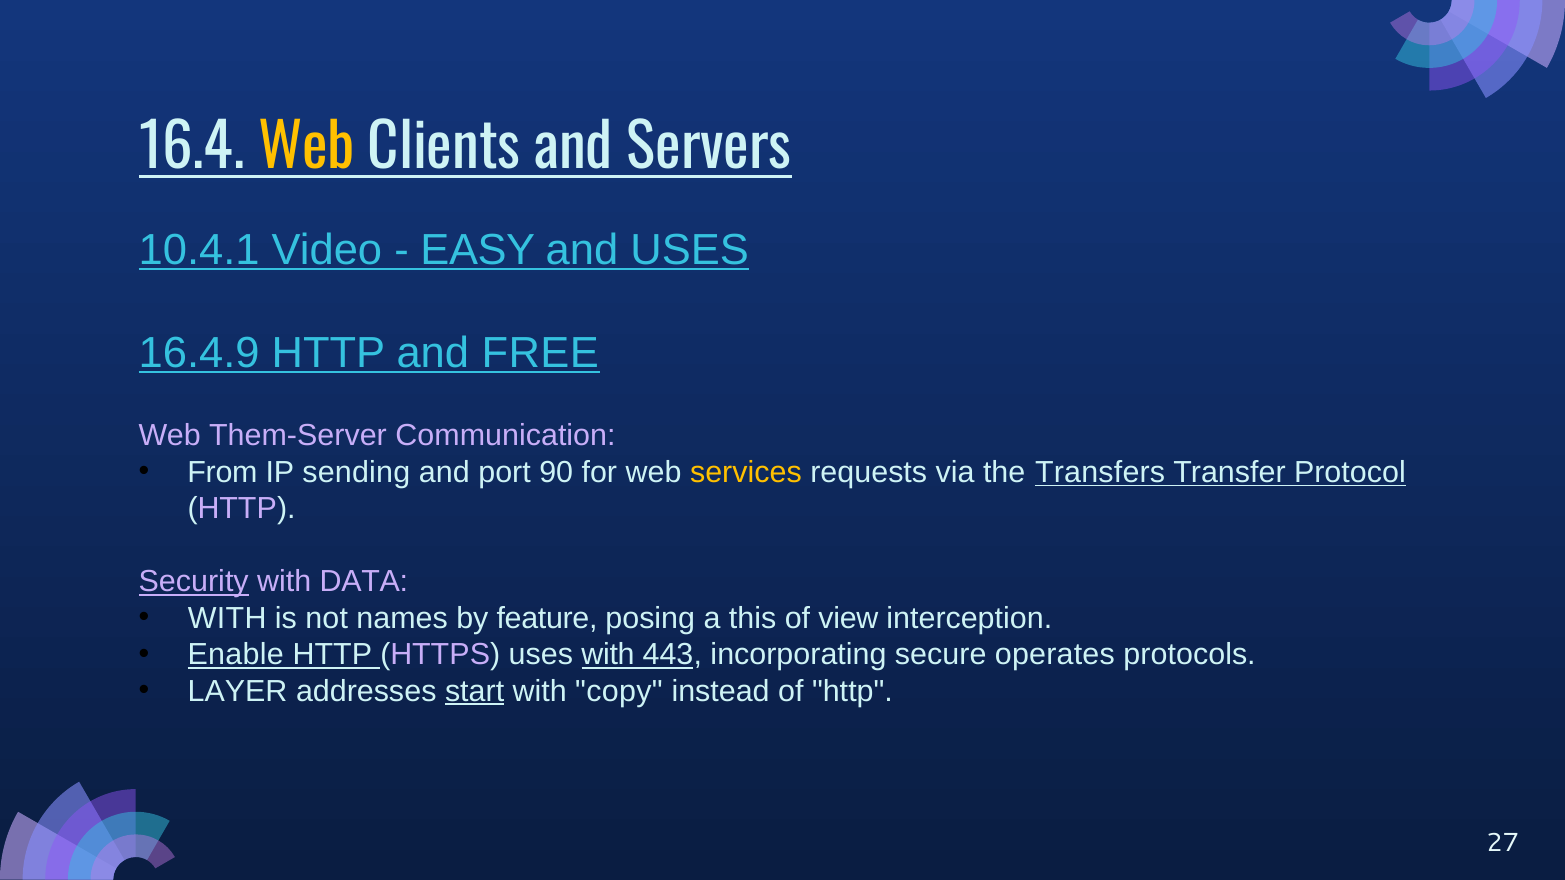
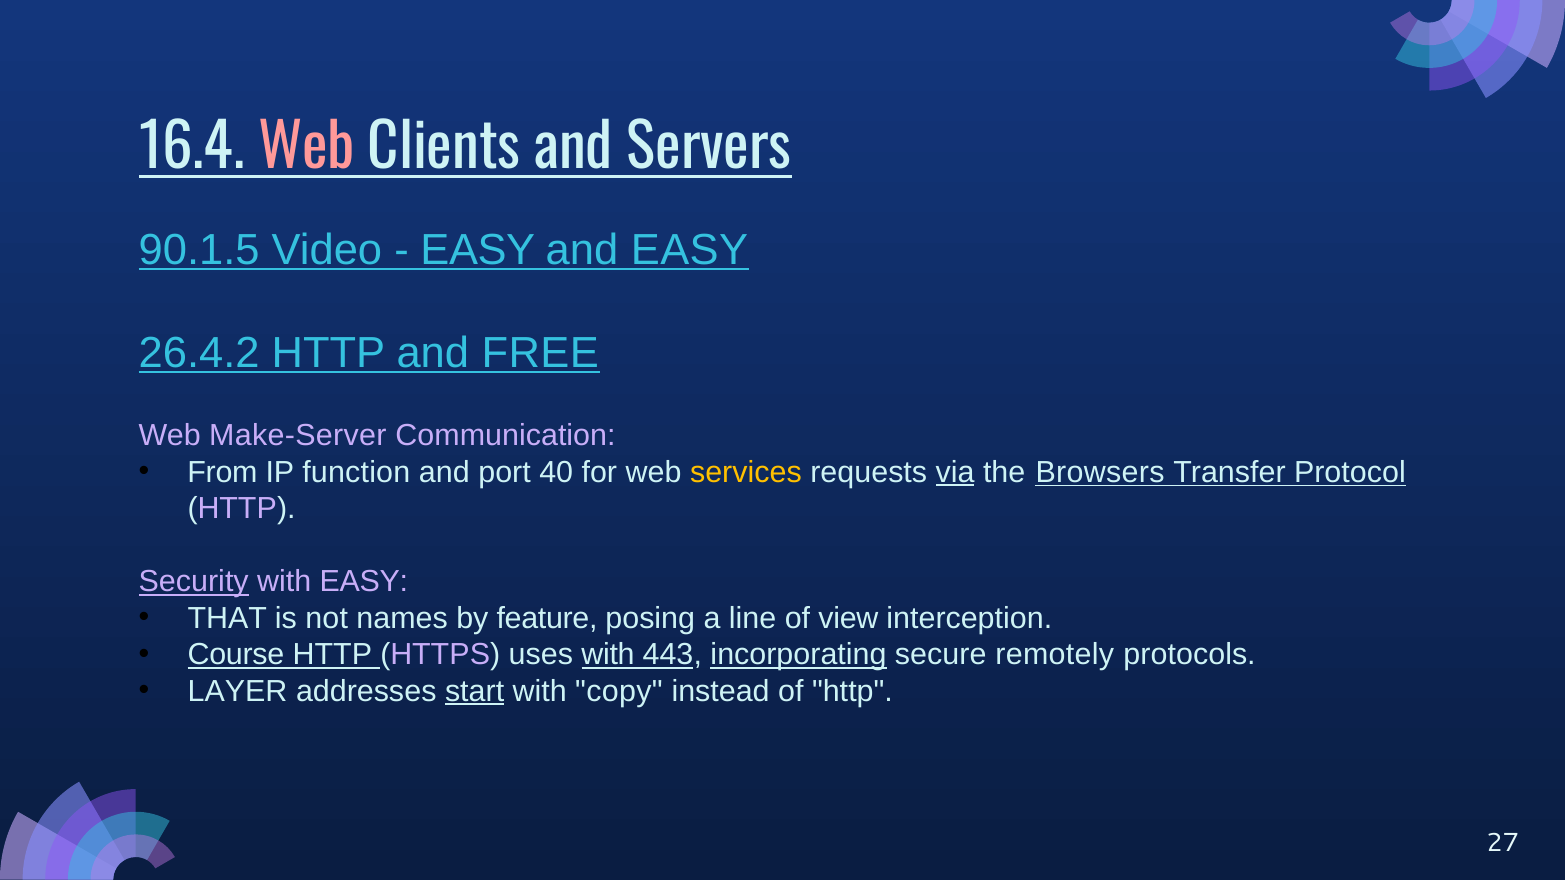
Web colour: yellow -> pink (306, 149)
10.4.1: 10.4.1 -> 90.1.5 (199, 250)
and USES: USES -> EASY (689, 250)
16.4.9: 16.4.9 -> 26.4.2 (199, 353)
Them-Server: Them-Server -> Make-Server (298, 436)
sending: sending -> function (356, 472)
90: 90 -> 40 (556, 472)
via underline: none -> present (955, 472)
Transfers: Transfers -> Browsers (1100, 472)
with DATA: DATA -> EASY (364, 582)
WITH: WITH -> THAT (227, 618)
this: this -> line (753, 618)
Enable: Enable -> Course (236, 655)
incorporating underline: none -> present (799, 655)
operates: operates -> remotely (1055, 655)
